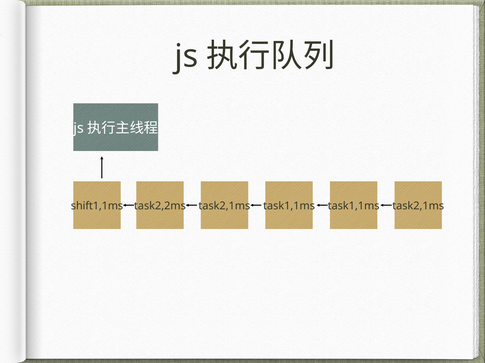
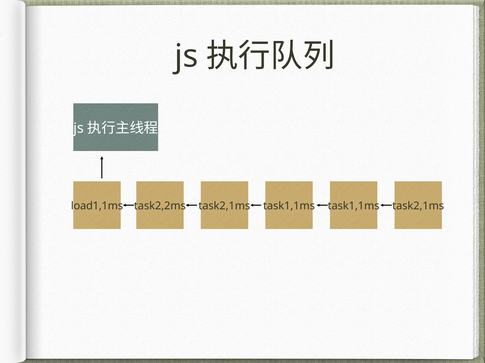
shift1,1ms: shift1,1ms -> load1,1ms (97, 206)
